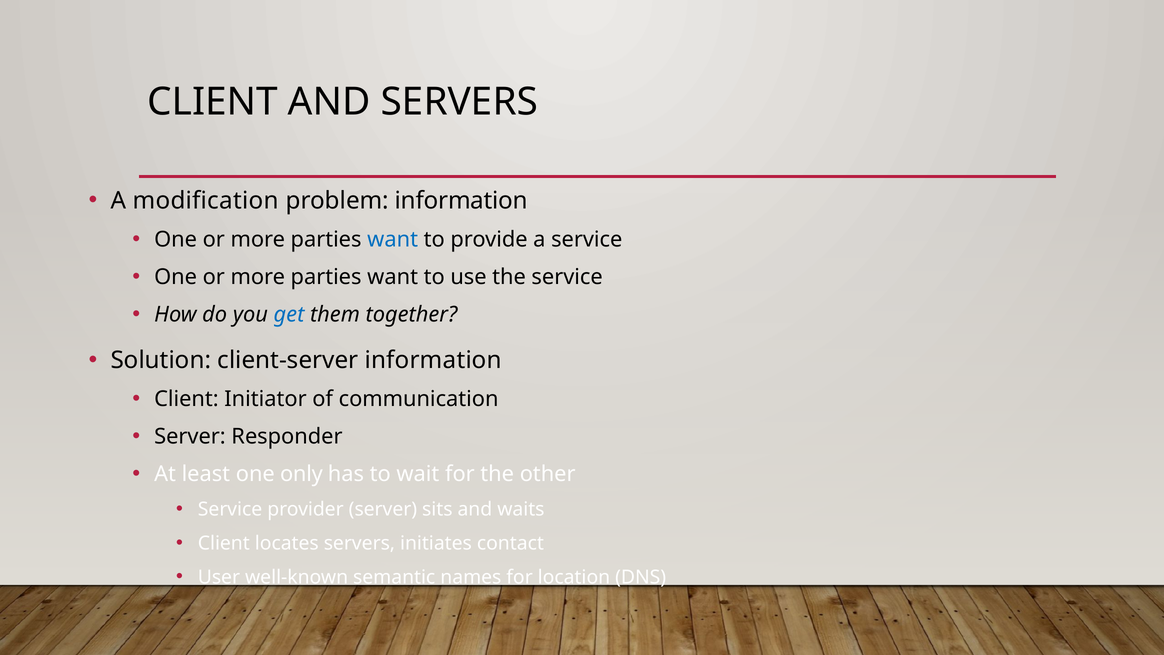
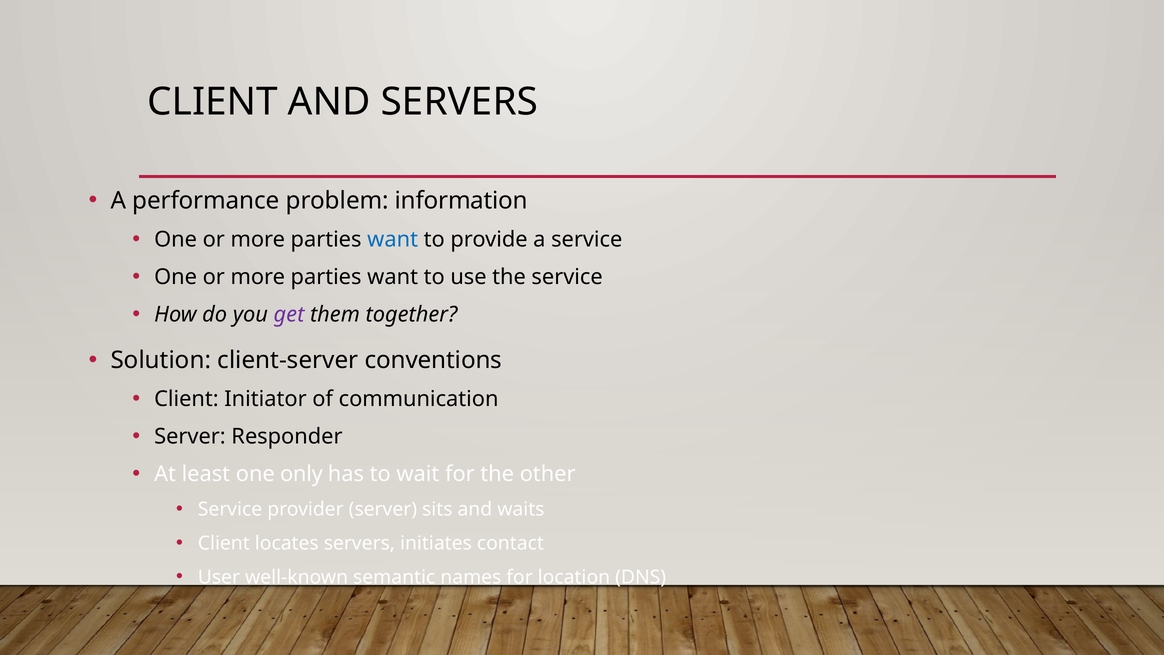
modification: modification -> performance (206, 201)
get colour: blue -> purple (289, 314)
client-server information: information -> conventions (433, 360)
